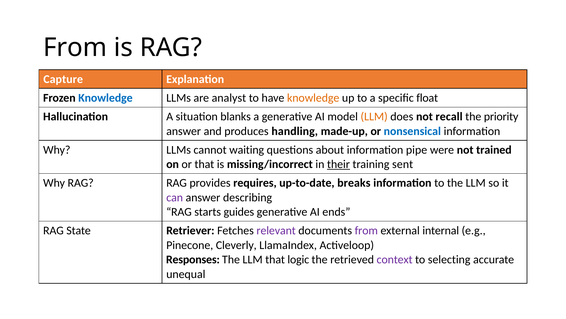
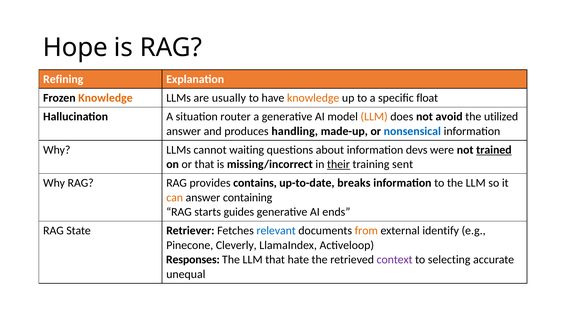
From: From -> Hope (75, 48)
Capture: Capture -> Refining (63, 79)
Knowledge colour: blue -> orange (105, 98)
analyst: analyst -> usually (229, 98)
blanks: blanks -> router (236, 116)
recall: recall -> avoid (449, 116)
priority: priority -> utilized (501, 116)
pipe: pipe -> devs (417, 150)
trained underline: none -> present (494, 150)
requires: requires -> contains (255, 183)
can colour: purple -> orange (175, 197)
describing: describing -> containing (248, 197)
relevant colour: purple -> blue (276, 230)
from colour: purple -> orange (366, 230)
internal: internal -> identify (441, 230)
logic: logic -> hate (298, 259)
